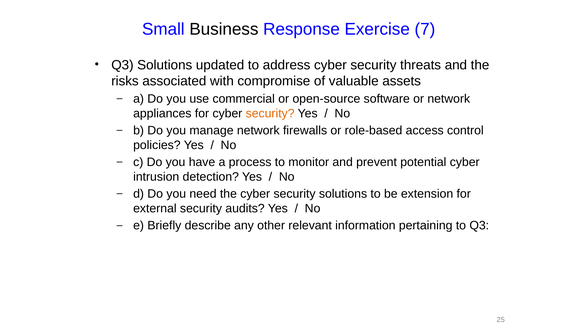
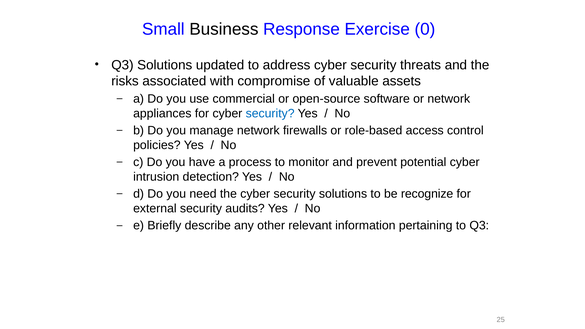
7: 7 -> 0 (425, 29)
security colour: orange -> blue (270, 113)
extension: extension -> recognize (427, 194)
